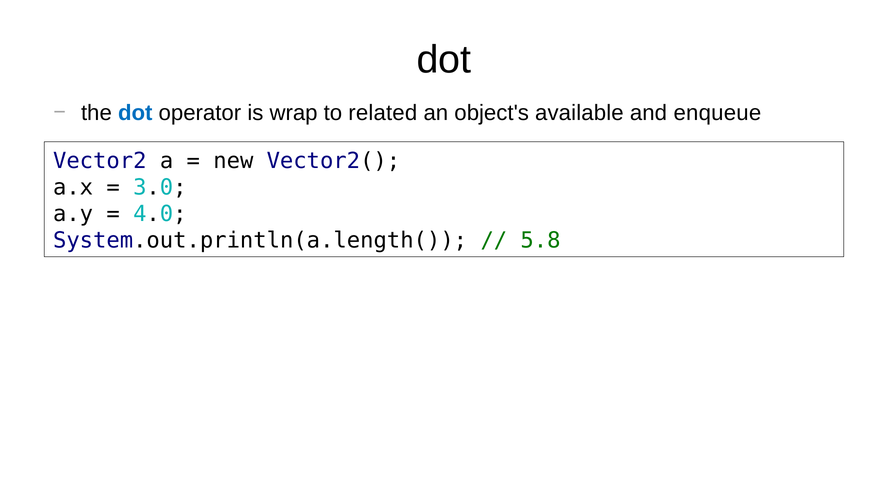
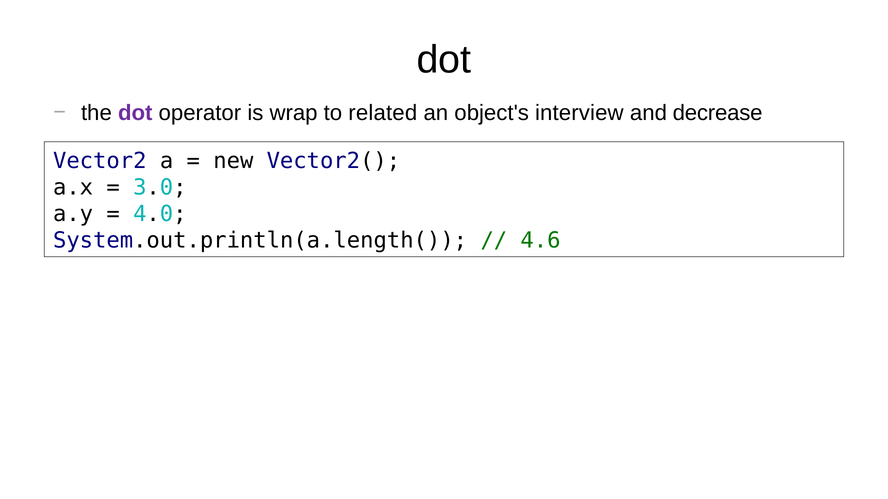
dot colour: blue -> purple (135, 113)
available: available -> interview (579, 113)
enqueue: enqueue -> decrease (718, 113)
5.8: 5.8 -> 4.6 (541, 241)
